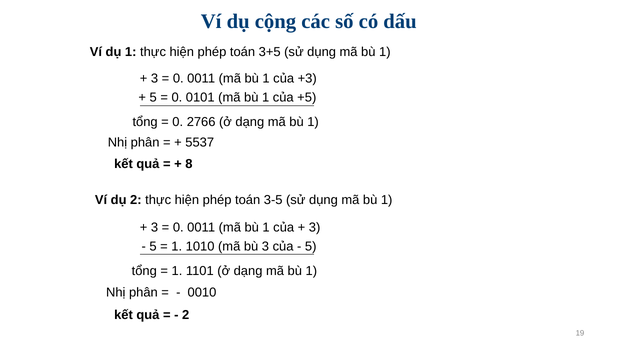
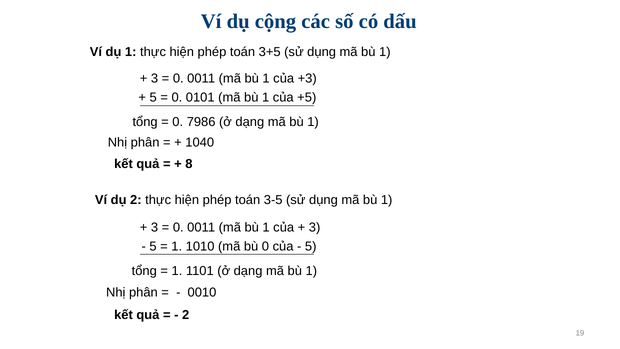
2766: 2766 -> 7986 (201, 122)
5537: 5537 -> 1040 (200, 143)
bù 3: 3 -> 0 (265, 246)
